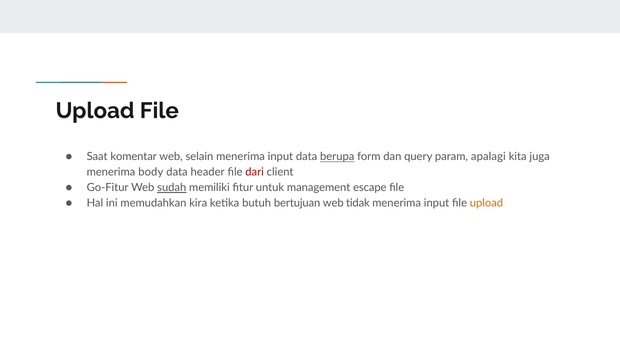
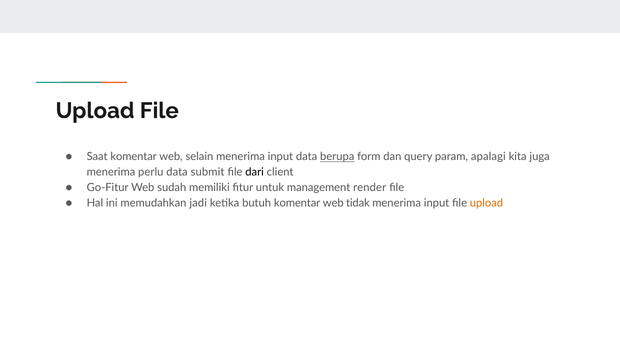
body: body -> perlu (151, 172)
header: header -> submit (208, 172)
dari colour: red -> black (255, 172)
sudah underline: present -> none (172, 188)
escape: escape -> render (370, 188)
kira: kira -> jadi (198, 203)
butuh bertujuan: bertujuan -> komentar (297, 203)
